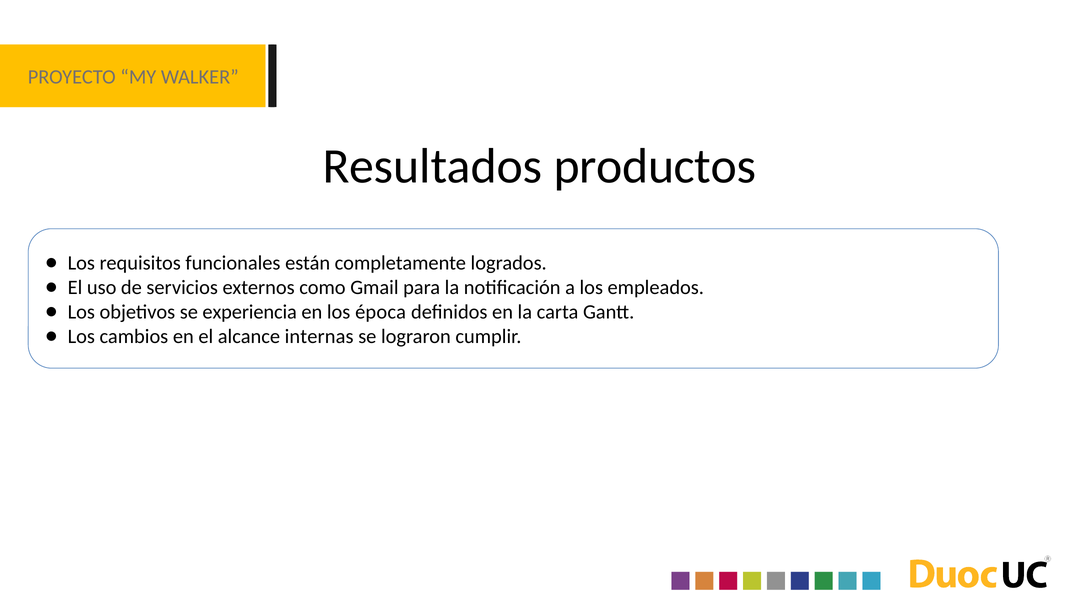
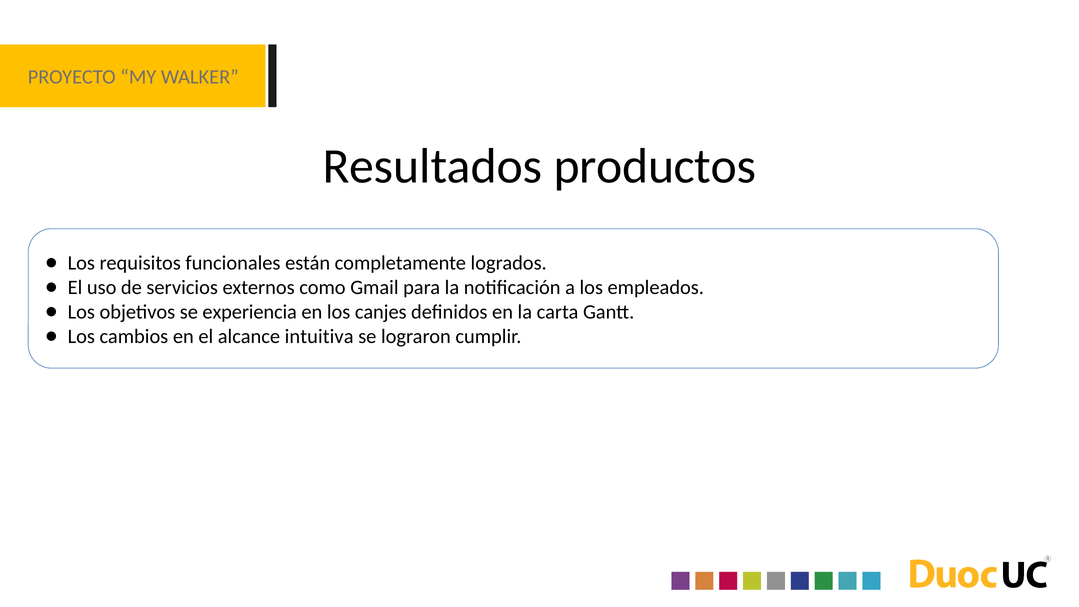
época: época -> canjes (381, 312)
internas: internas -> intuitiva (319, 337)
